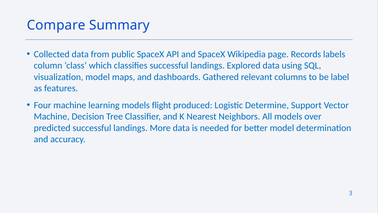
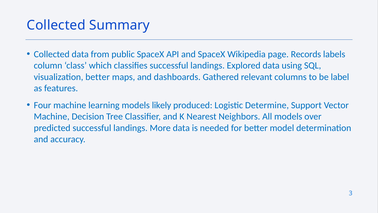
Compare: Compare -> Collected (56, 25)
visualization model: model -> better (98, 77)
flight: flight -> likely (162, 105)
